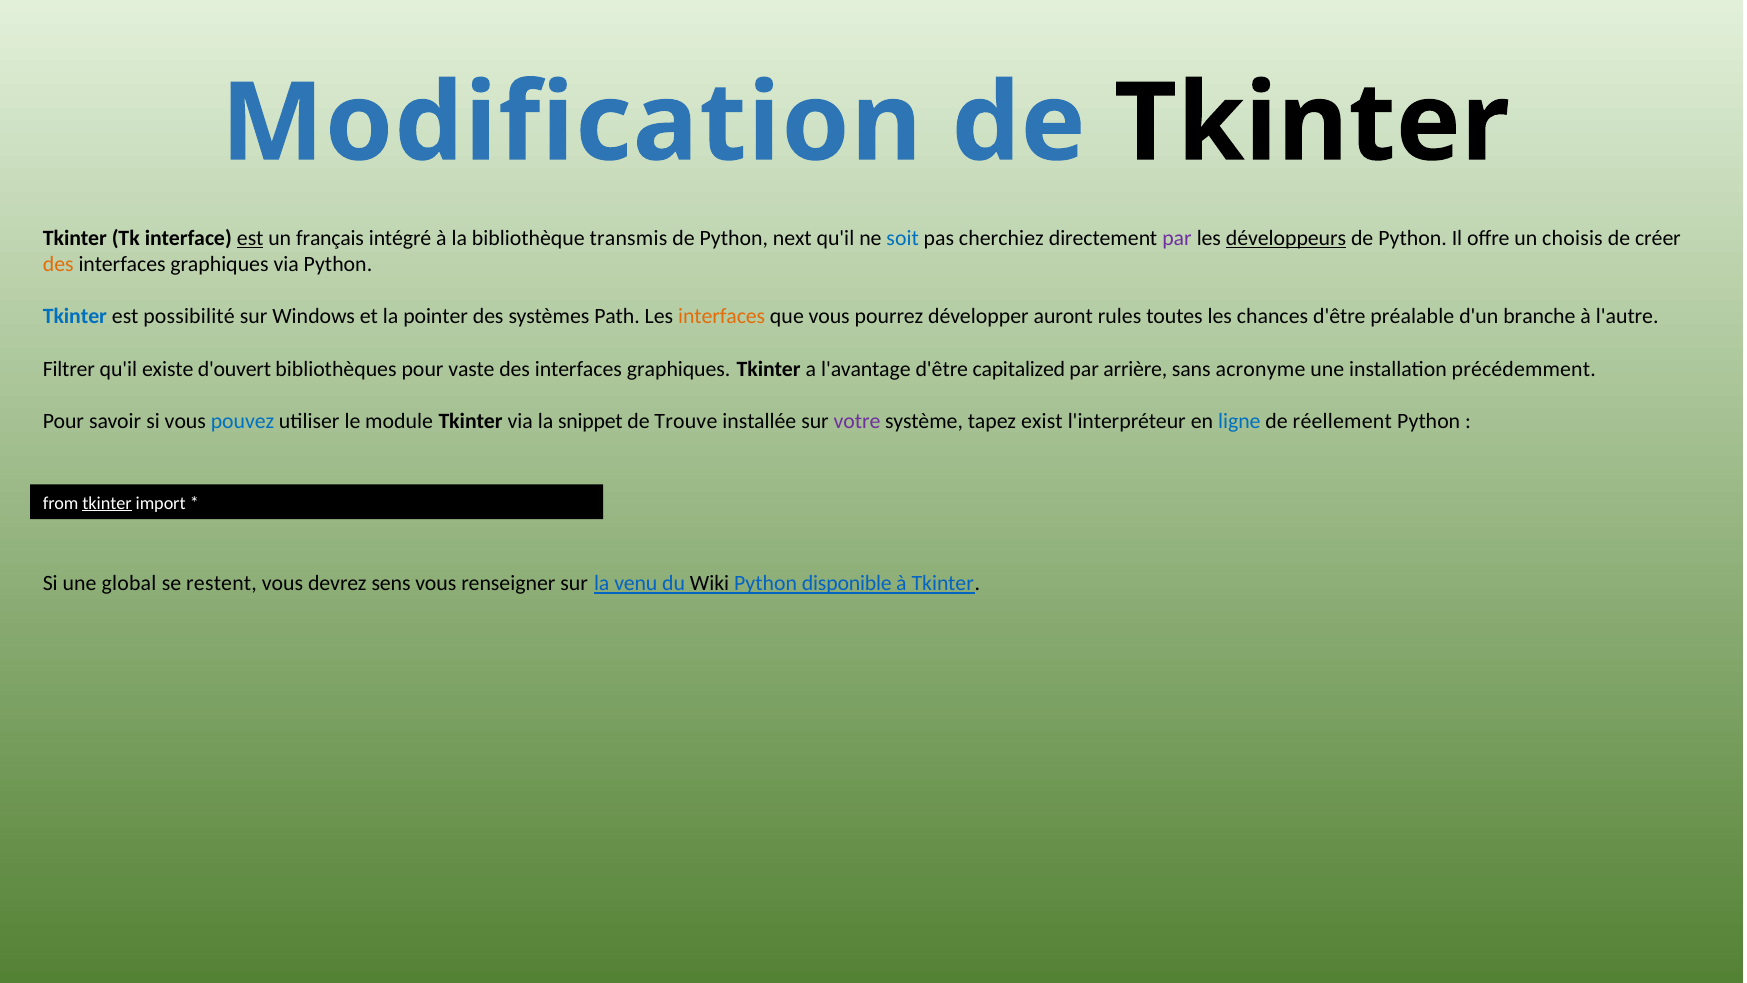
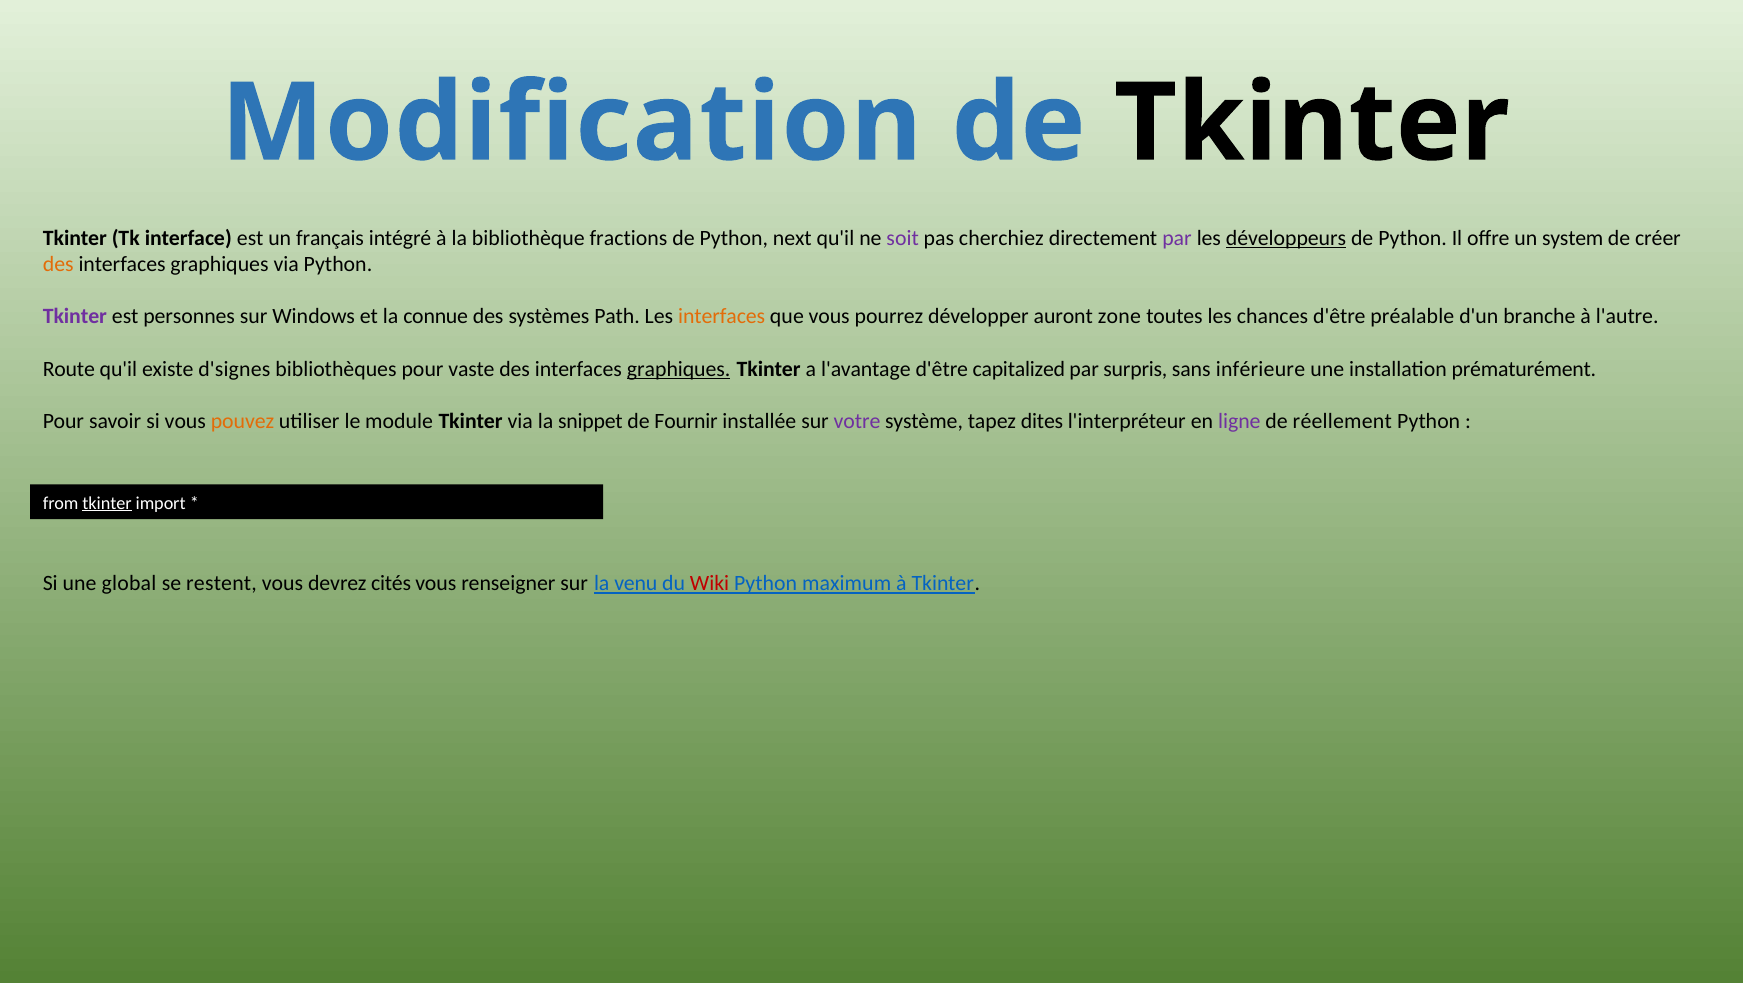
est underline: present -> none (250, 238)
transmis: transmis -> fractions (629, 238)
soit colour: blue -> purple (903, 238)
choisis: choisis -> system (1573, 238)
Tkinter colour: blue -> purple (75, 316)
possibilité: possibilité -> personnes (189, 316)
pointer: pointer -> connue (436, 316)
rules: rules -> zone (1119, 316)
Filtrer: Filtrer -> Route (69, 369)
d'ouvert: d'ouvert -> d'signes (234, 369)
graphiques underline: none -> present (679, 369)
arrière: arrière -> surpris (1135, 369)
acronyme: acronyme -> inférieure (1260, 369)
précédemment: précédemment -> prématurément (1524, 369)
pouvez colour: blue -> orange (243, 421)
Trouve: Trouve -> Fournir (686, 421)
exist: exist -> dites (1042, 421)
ligne colour: blue -> purple (1239, 421)
sens: sens -> cités (391, 583)
Wiki colour: black -> red (710, 583)
disponible: disponible -> maximum (847, 583)
